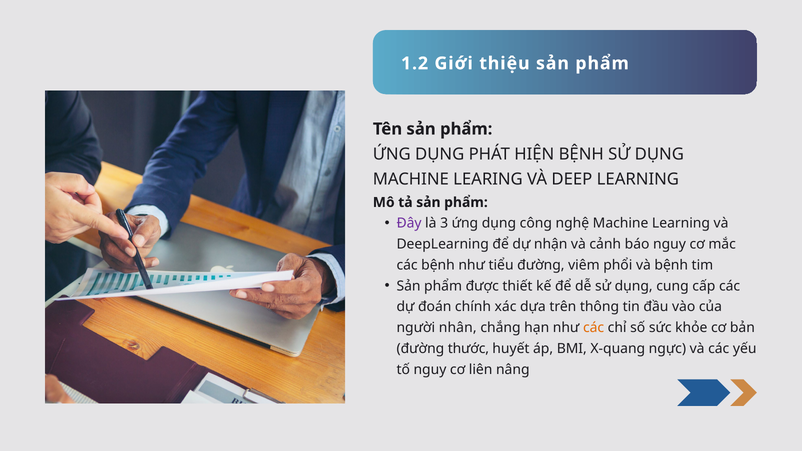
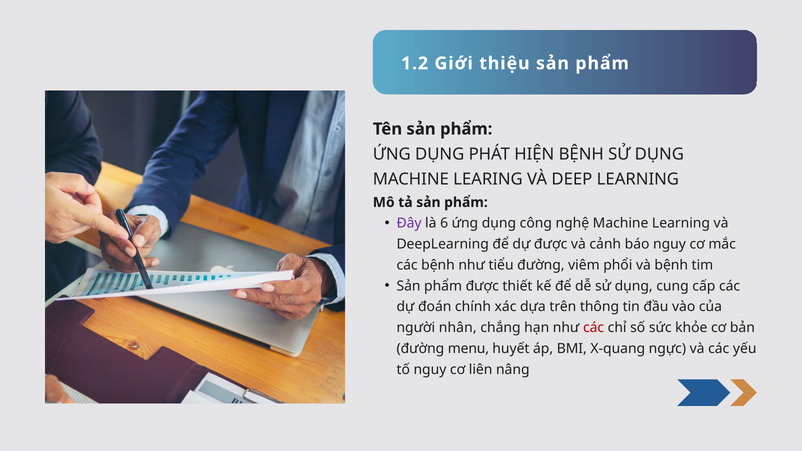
3: 3 -> 6 (444, 223)
dự nhận: nhận -> được (551, 244)
các colour: orange -> red (594, 328)
thước: thước -> menu (468, 349)
